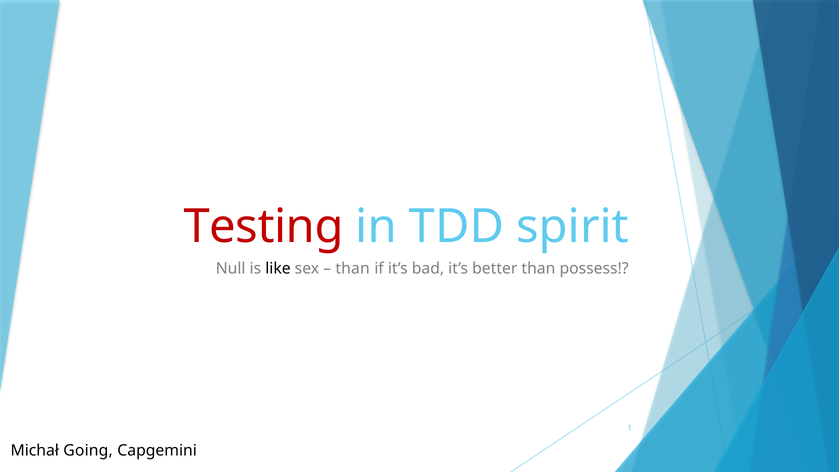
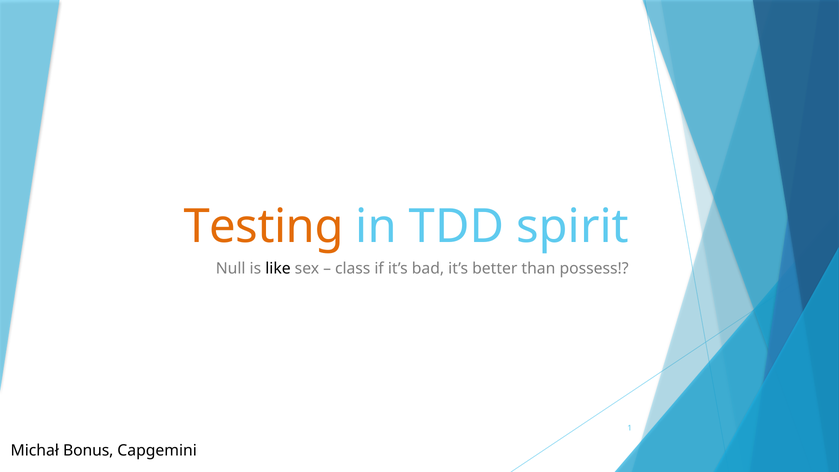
Testing colour: red -> orange (264, 227)
than: than -> class (353, 269)
Going: Going -> Bonus (88, 451)
